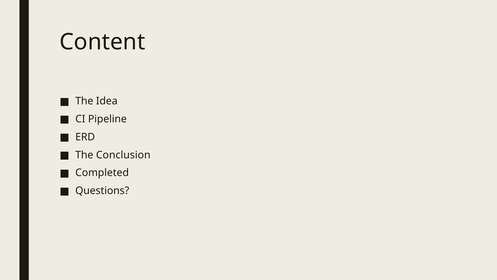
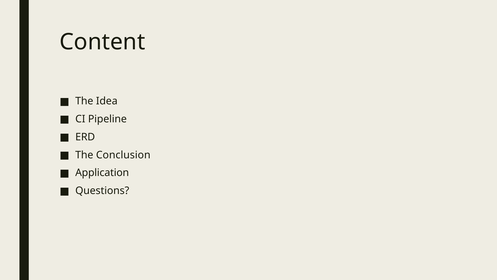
Completed: Completed -> Application (102, 173)
